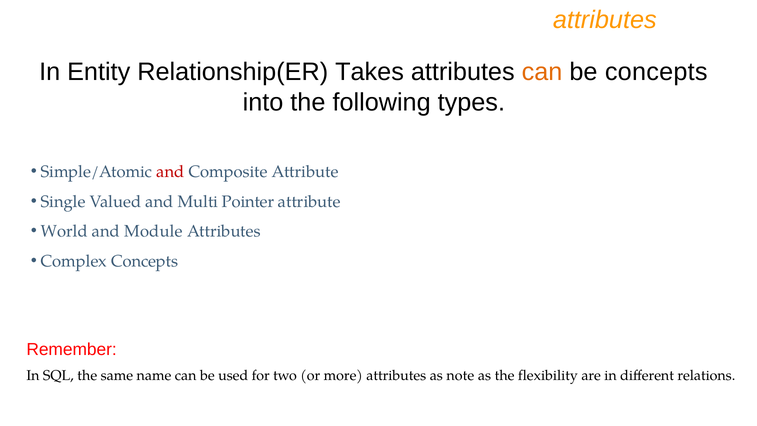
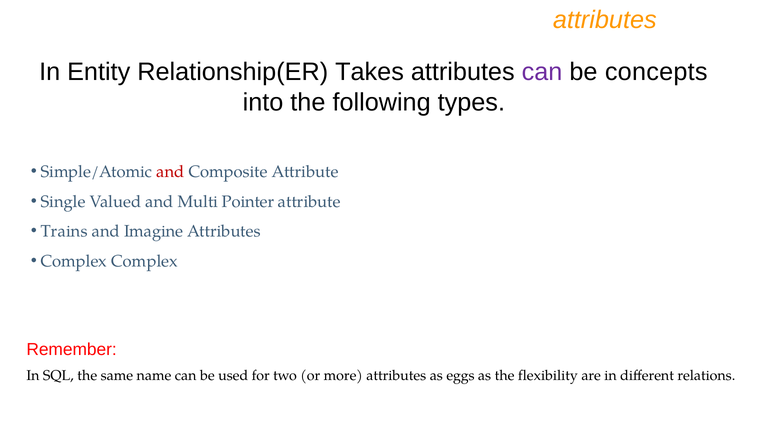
can colour: orange -> purple (542, 72)
World: World -> Trains (64, 231)
Module: Module -> Imagine (154, 231)
Complex Concepts: Concepts -> Complex (144, 261)
note: note -> eggs (460, 375)
